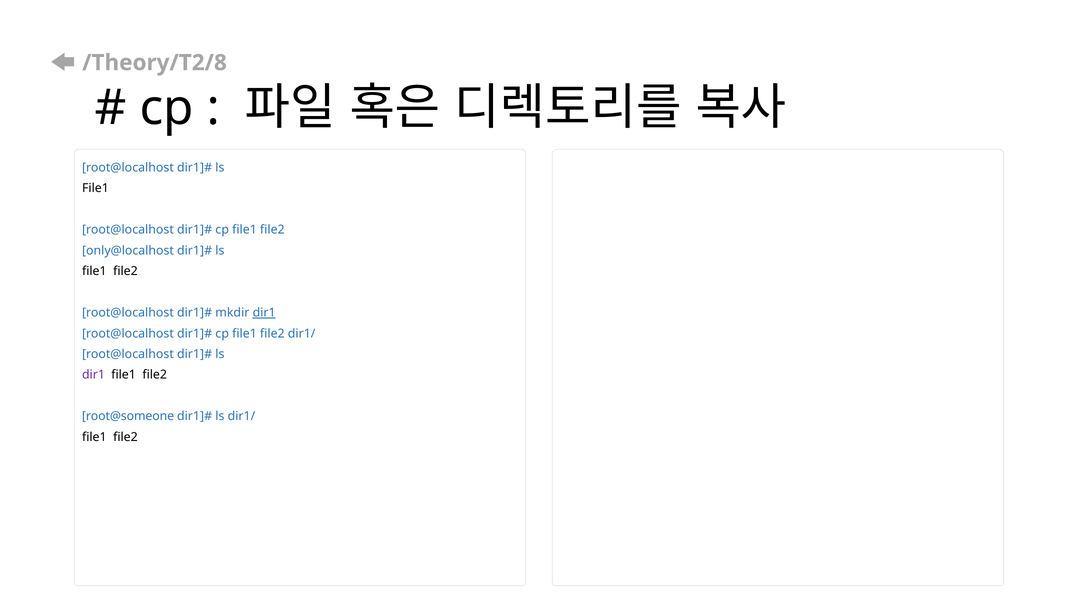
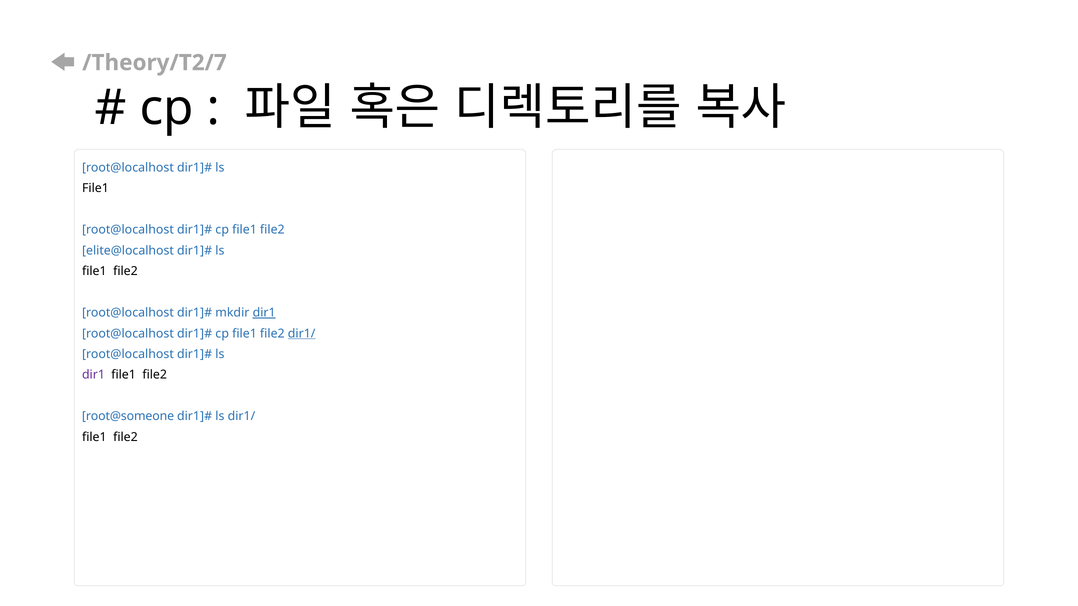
/Theory/T2/8: /Theory/T2/8 -> /Theory/T2/7 (155, 63)
only@localhost: only@localhost -> elite@localhost (128, 251)
dir1/ underline: none -> present (302, 334)
